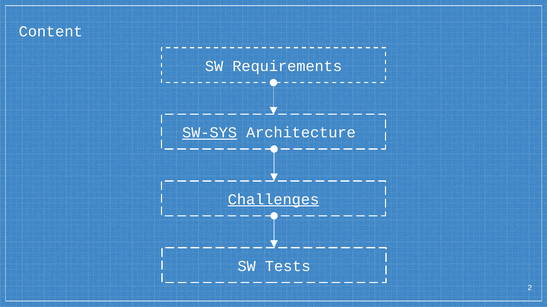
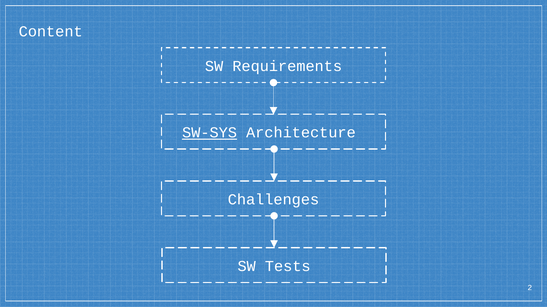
Challenges underline: present -> none (273, 200)
